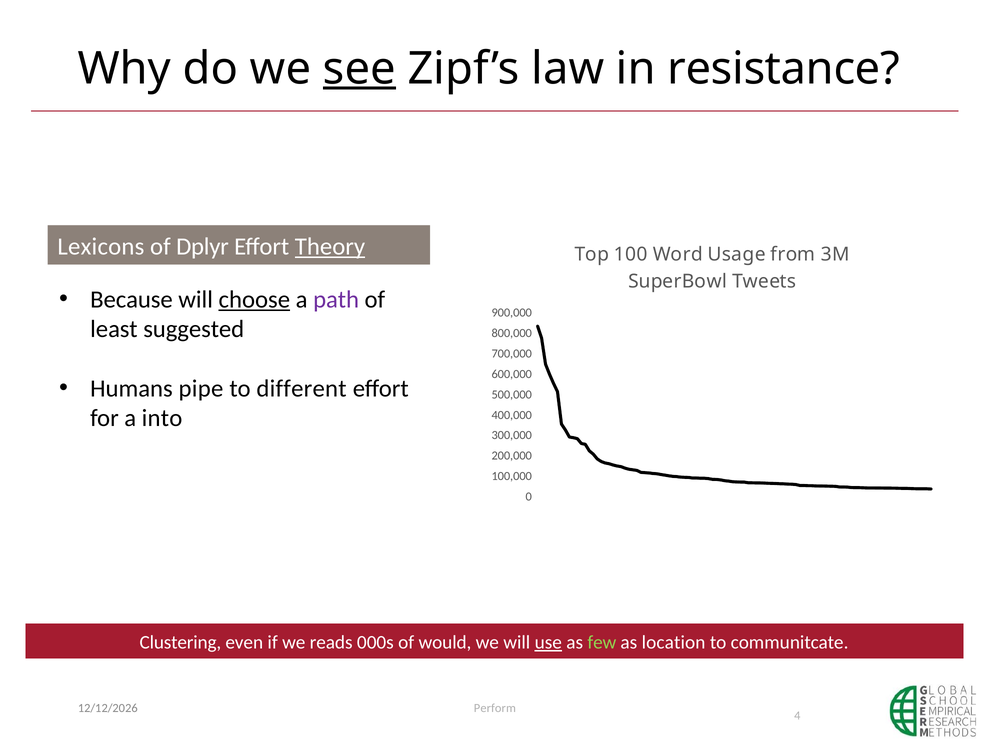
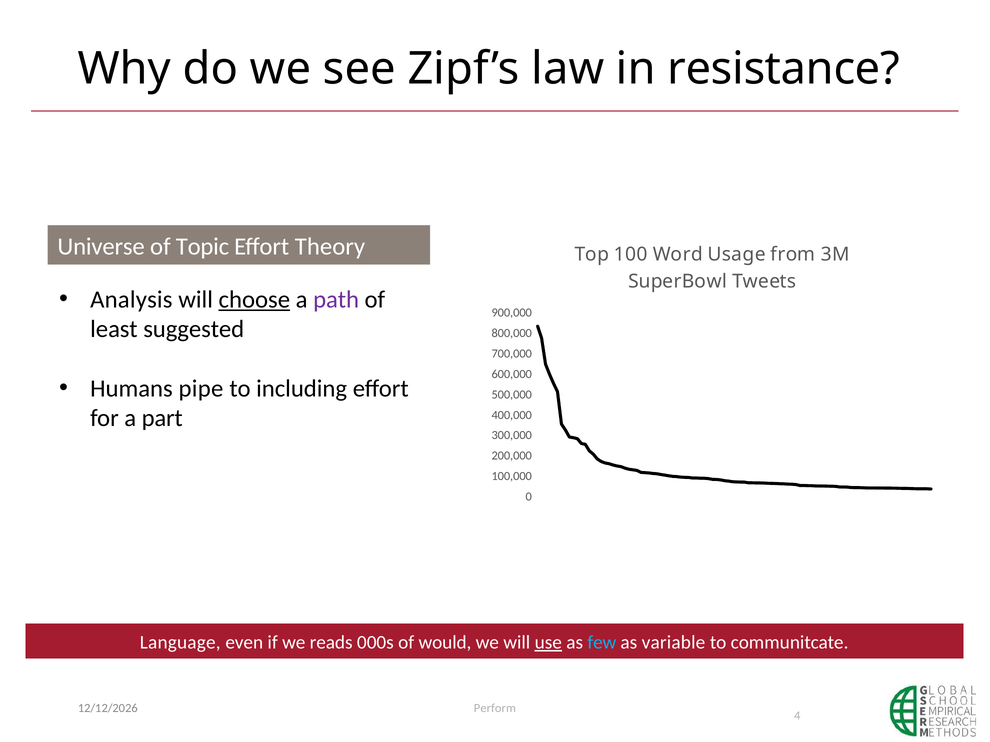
see underline: present -> none (359, 69)
Lexicons: Lexicons -> Universe (101, 247)
Dplyr: Dplyr -> Topic (202, 247)
Theory underline: present -> none (330, 247)
Because: Because -> Analysis (131, 300)
different: different -> including (302, 389)
into: into -> part (162, 418)
Clustering: Clustering -> Language (180, 643)
few colour: light green -> light blue (602, 643)
location: location -> variable (674, 643)
